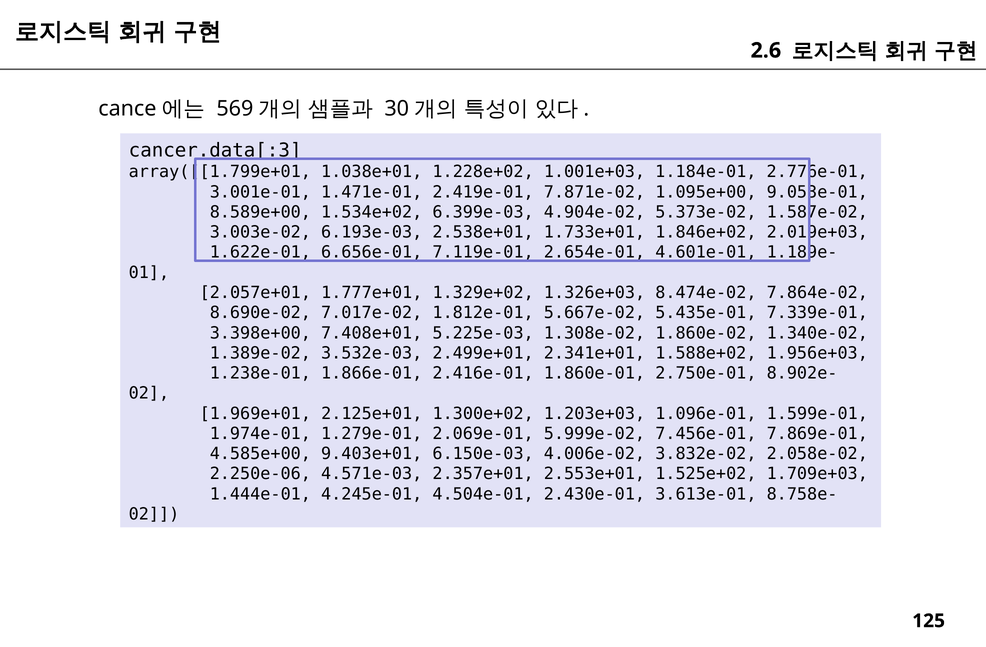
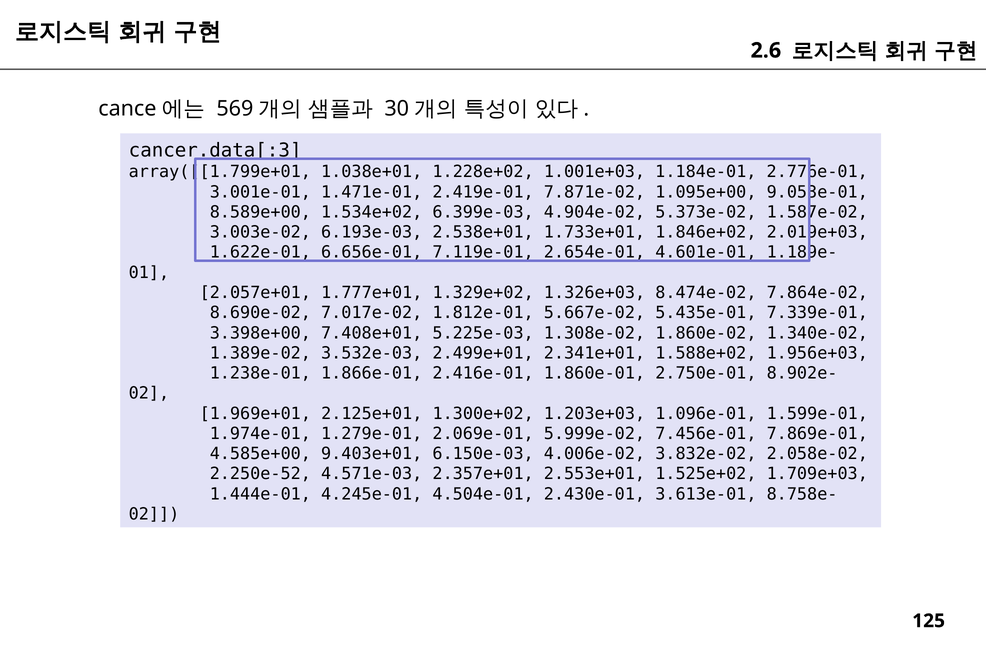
2.250e-06: 2.250e-06 -> 2.250e-52 (260, 474)
